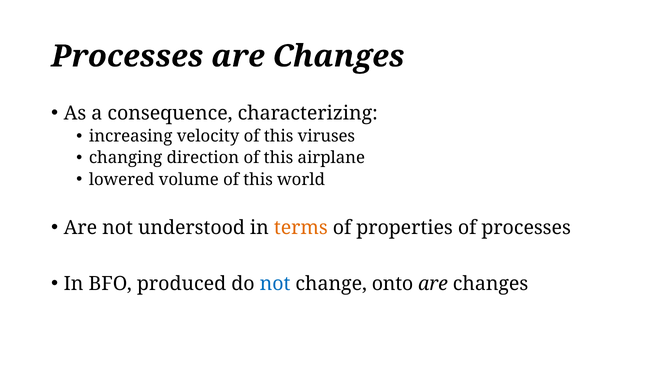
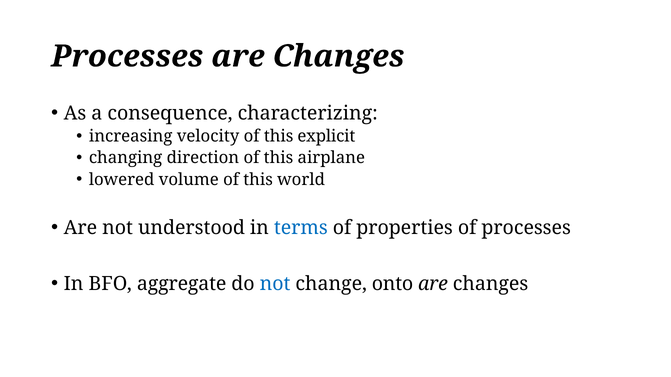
viruses: viruses -> explicit (326, 137)
terms colour: orange -> blue (301, 228)
produced: produced -> aggregate (182, 284)
